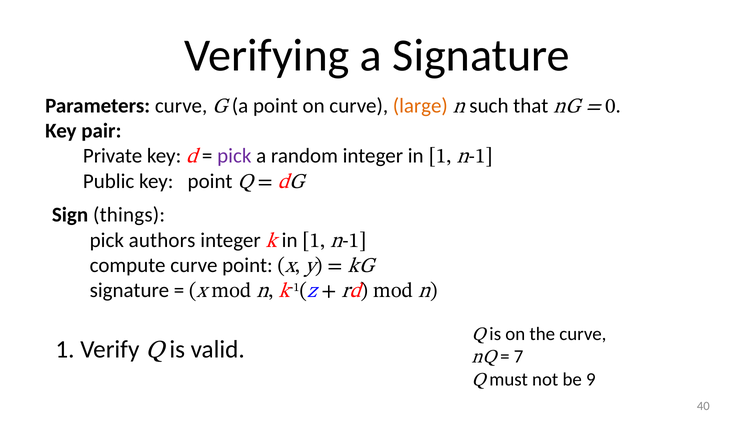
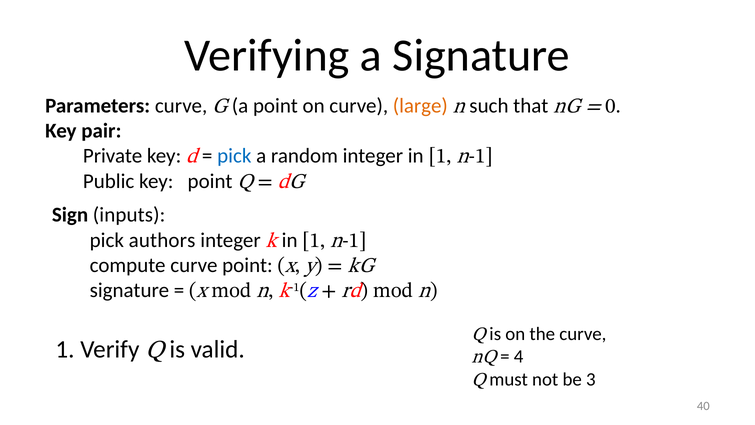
pick colour: purple -> blue (234, 156)
things: things -> inputs (129, 215)
7: 7 -> 4 (519, 356)
9: 9 -> 3 (591, 379)
